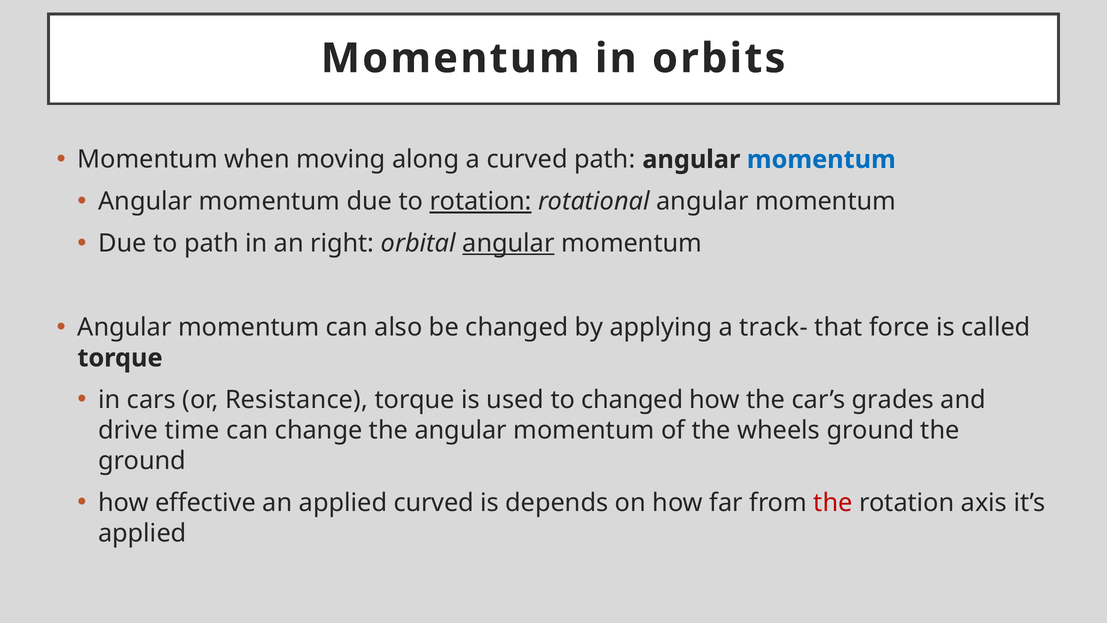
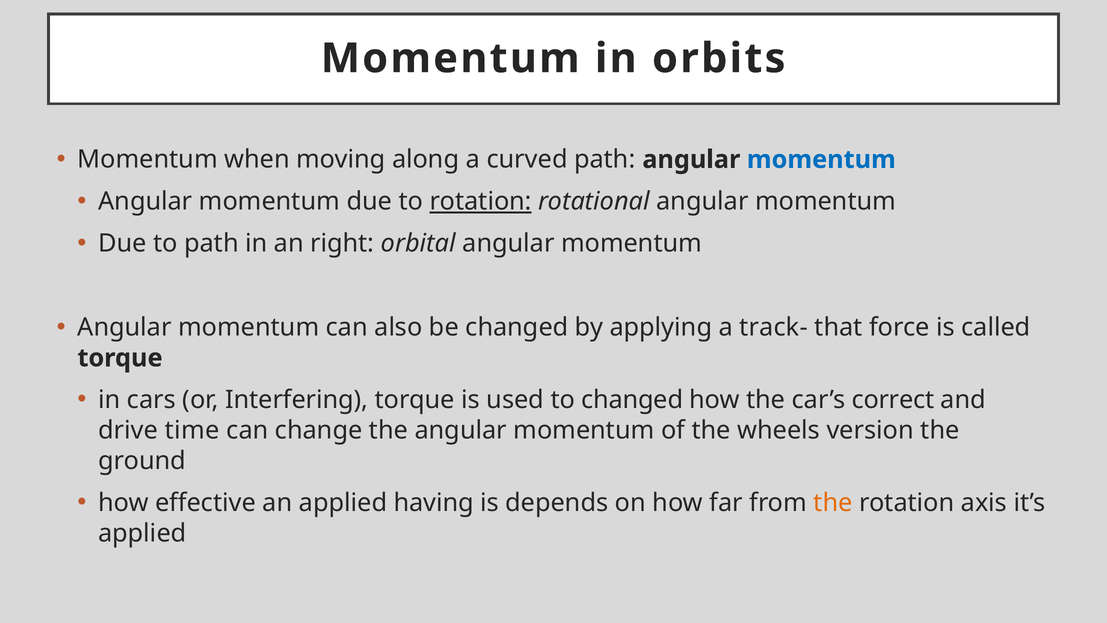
angular underline: present -> none (508, 243)
Resistance: Resistance -> Interfering (297, 400)
grades: grades -> correct (893, 400)
wheels ground: ground -> version (870, 430)
applied curved: curved -> having (434, 503)
the colour: red -> orange (833, 503)
